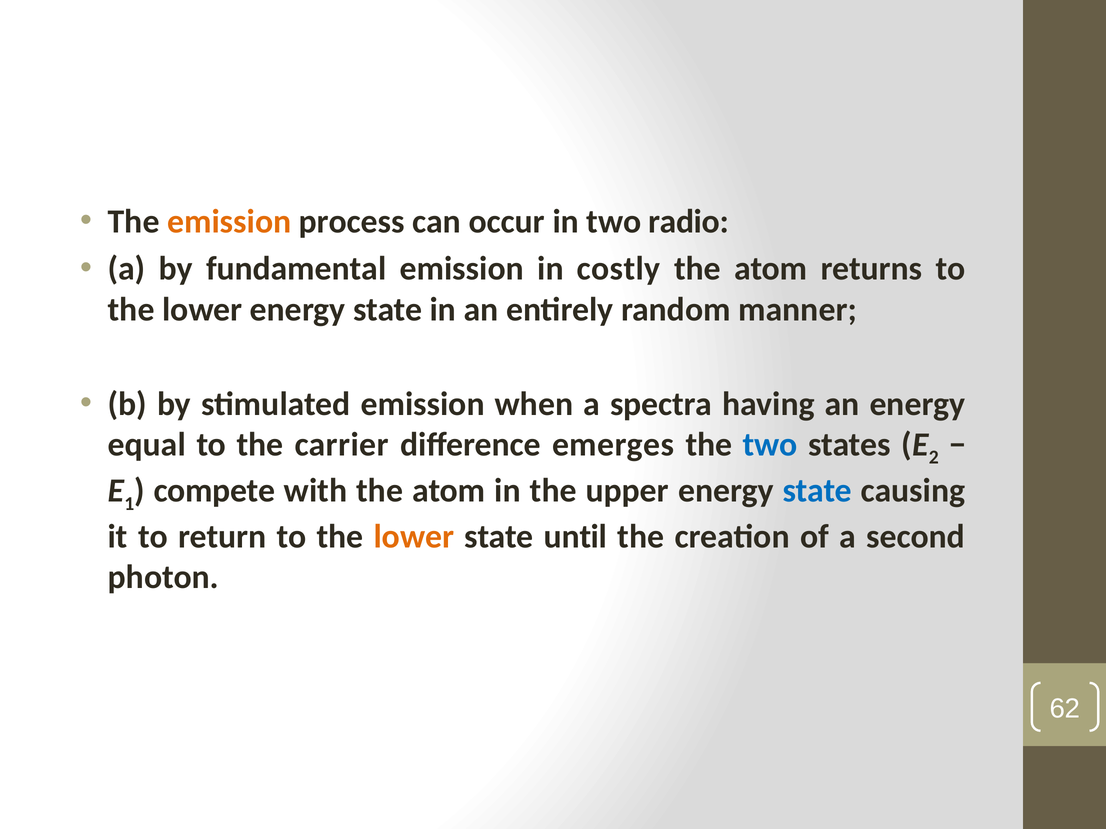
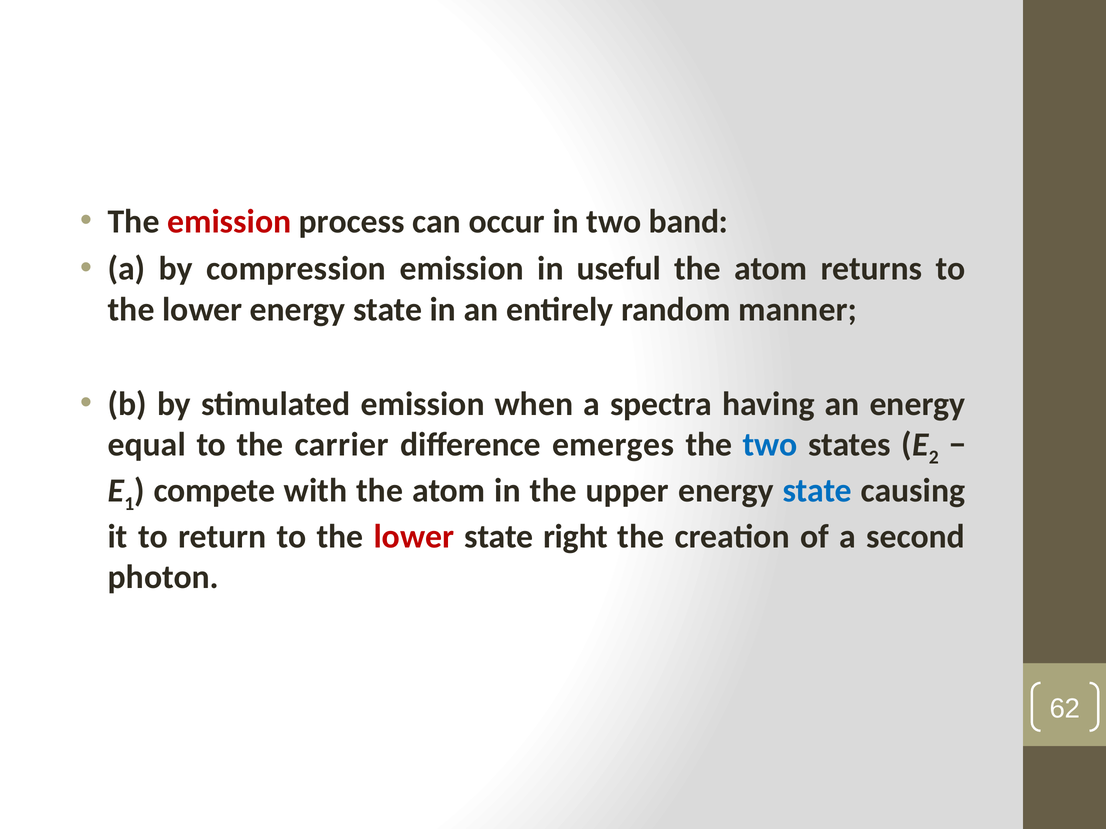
emission colour: orange -> red (229, 222)
radio: radio -> band (688, 222)
fundamental: fundamental -> compression (296, 269)
costly: costly -> useful (619, 269)
lower colour: orange -> red (414, 537)
until: until -> right (576, 537)
